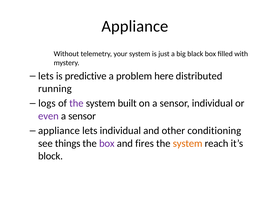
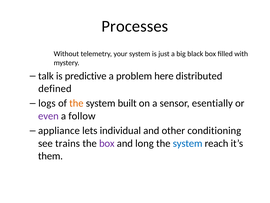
Appliance: Appliance -> Processes (135, 26)
lets: lets -> talk (46, 76)
running: running -> defined (55, 88)
the colour: purple -> orange (76, 103)
sensor individual: individual -> esentially (212, 103)
sensor: sensor -> follow (82, 116)
things: things -> trains (68, 143)
fires: fires -> long (144, 143)
system colour: orange -> blue (188, 143)
block: block -> them (50, 156)
